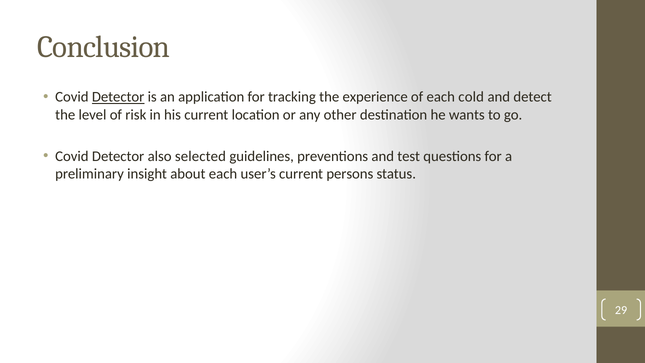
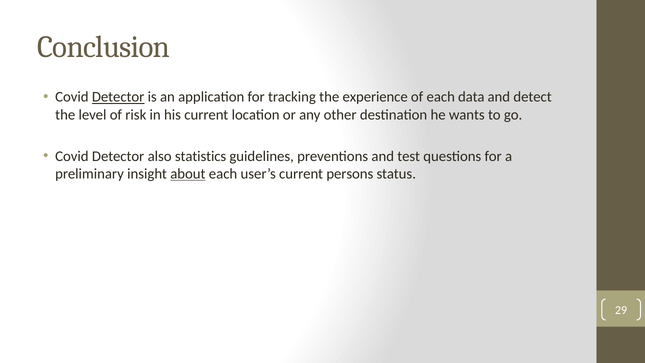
cold: cold -> data (471, 97)
selected: selected -> statistics (201, 156)
about underline: none -> present (188, 174)
